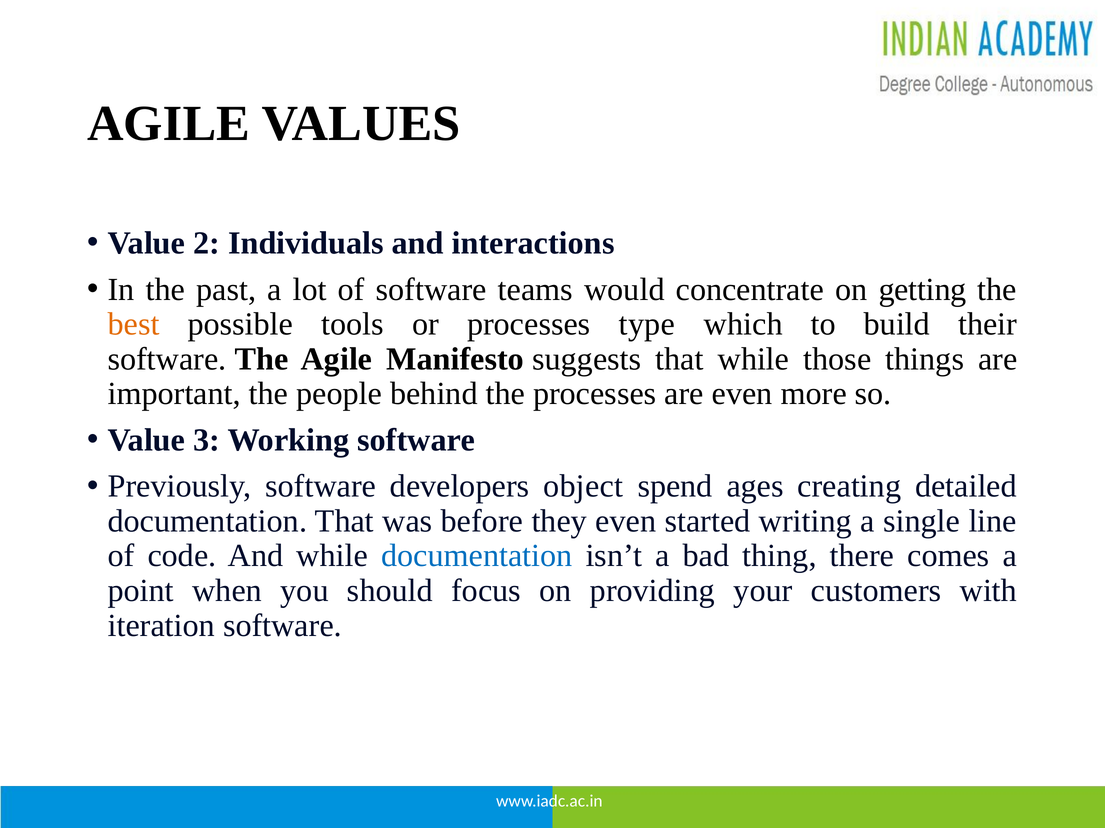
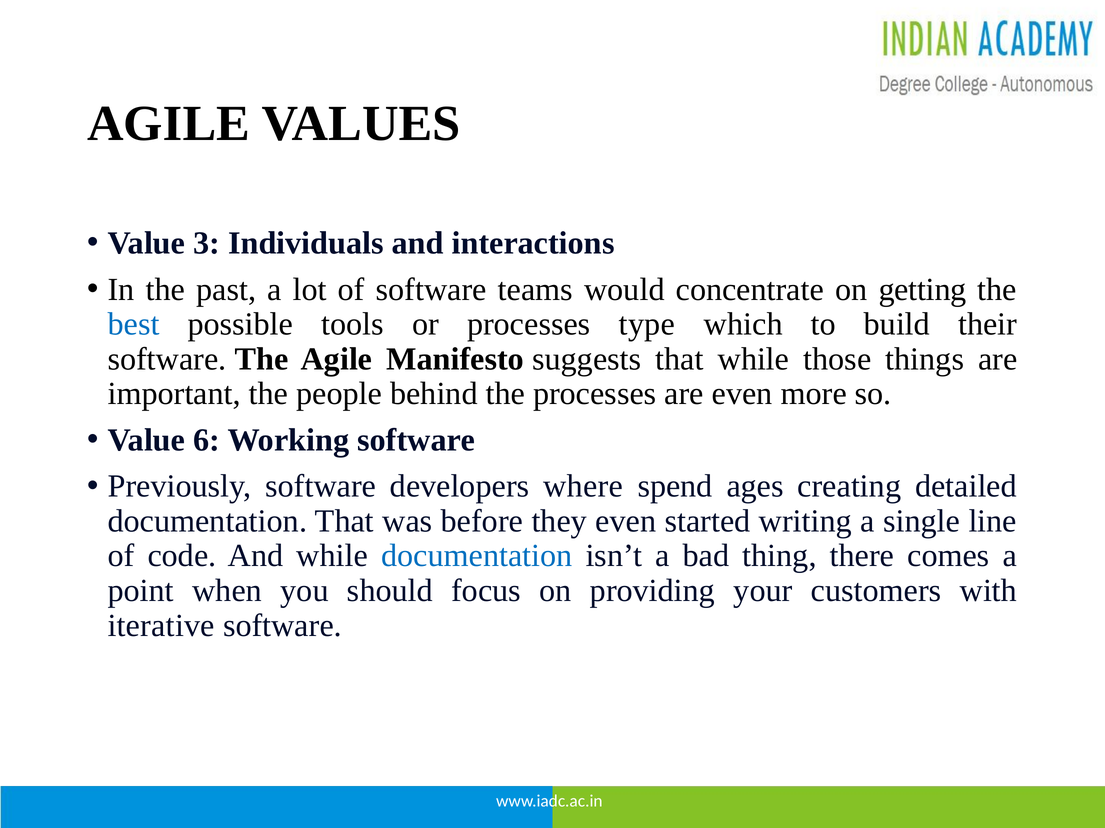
2: 2 -> 3 (207, 243)
best colour: orange -> blue (134, 324)
3: 3 -> 6 (207, 440)
object: object -> where (583, 487)
iteration: iteration -> iterative (161, 626)
